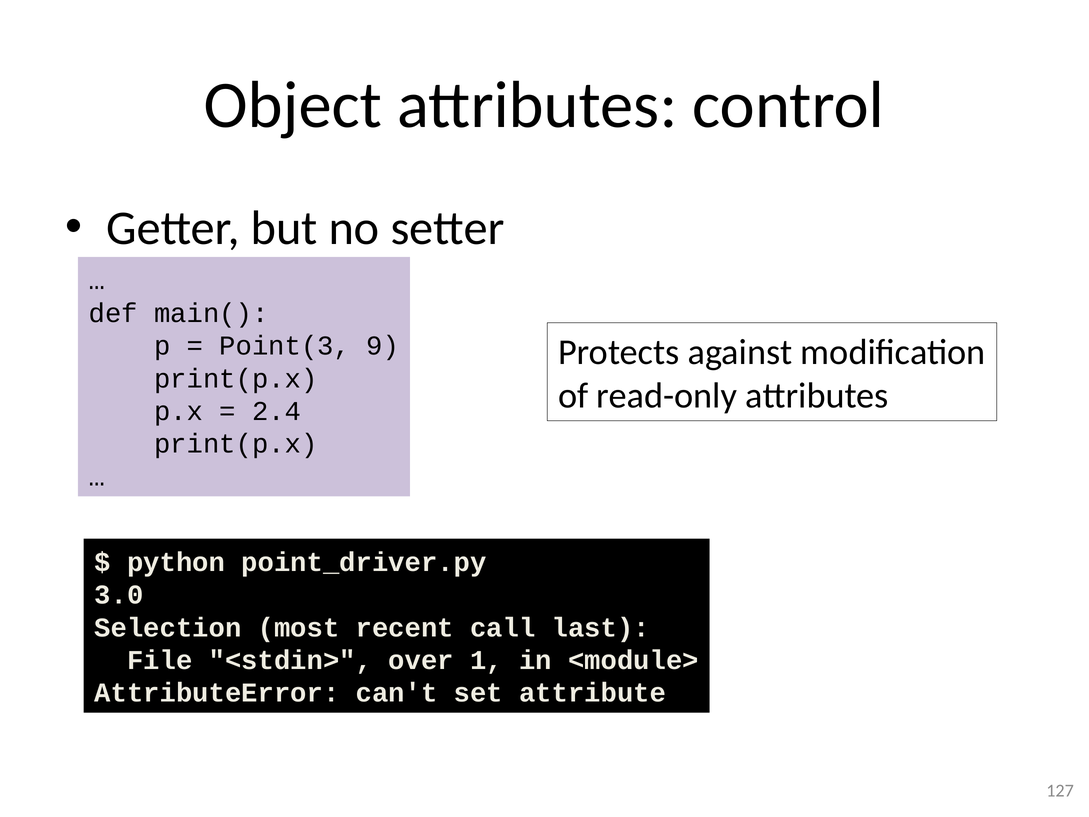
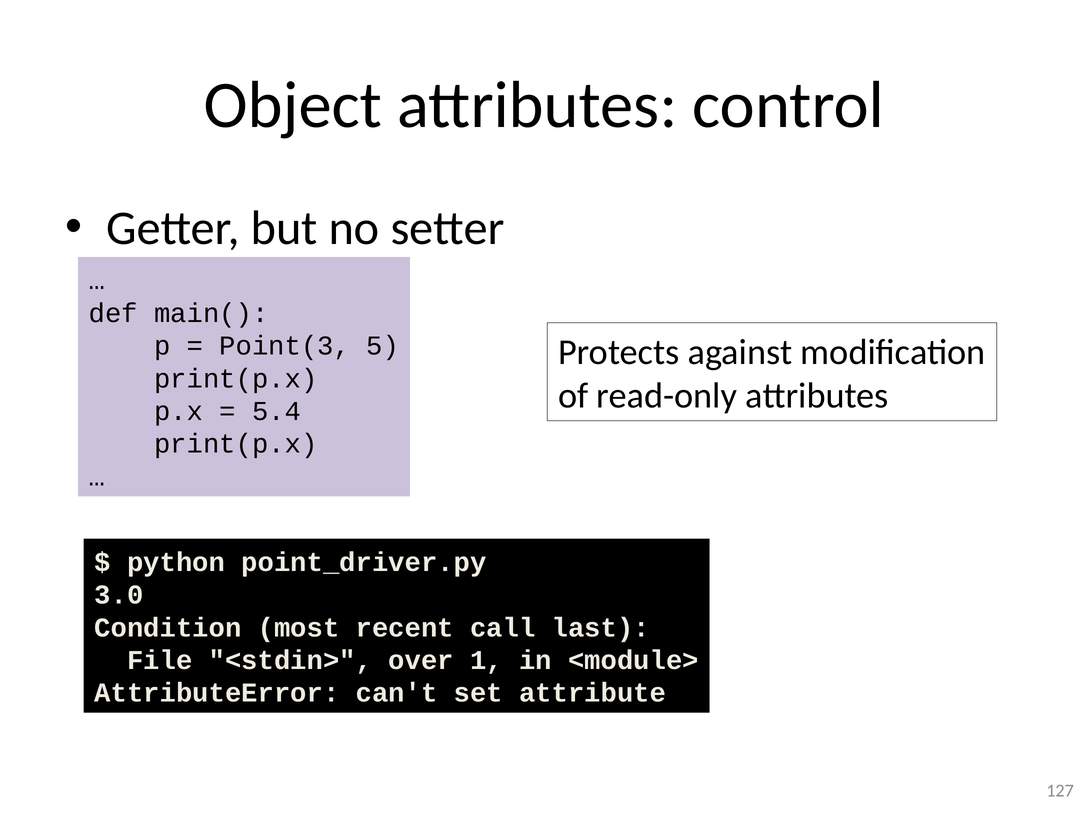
9: 9 -> 5 (383, 346)
2.4: 2.4 -> 5.4 (277, 411)
Selection: Selection -> Condition (168, 627)
